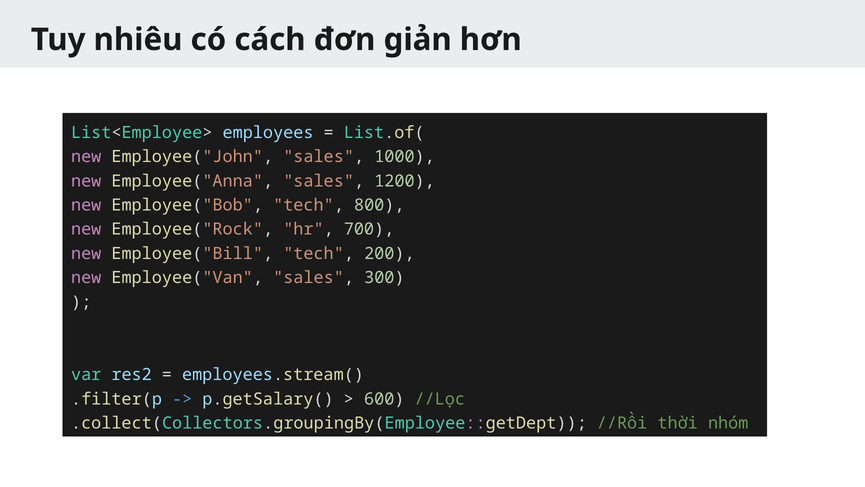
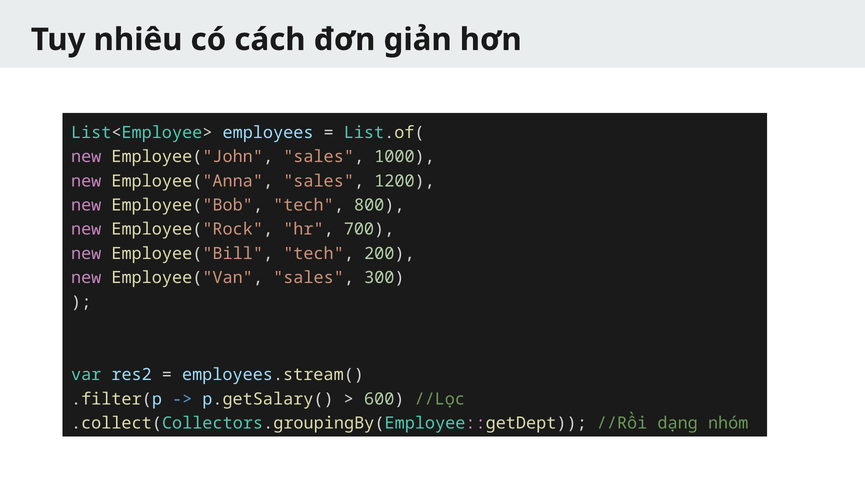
thời: thời -> dạng (678, 423)
